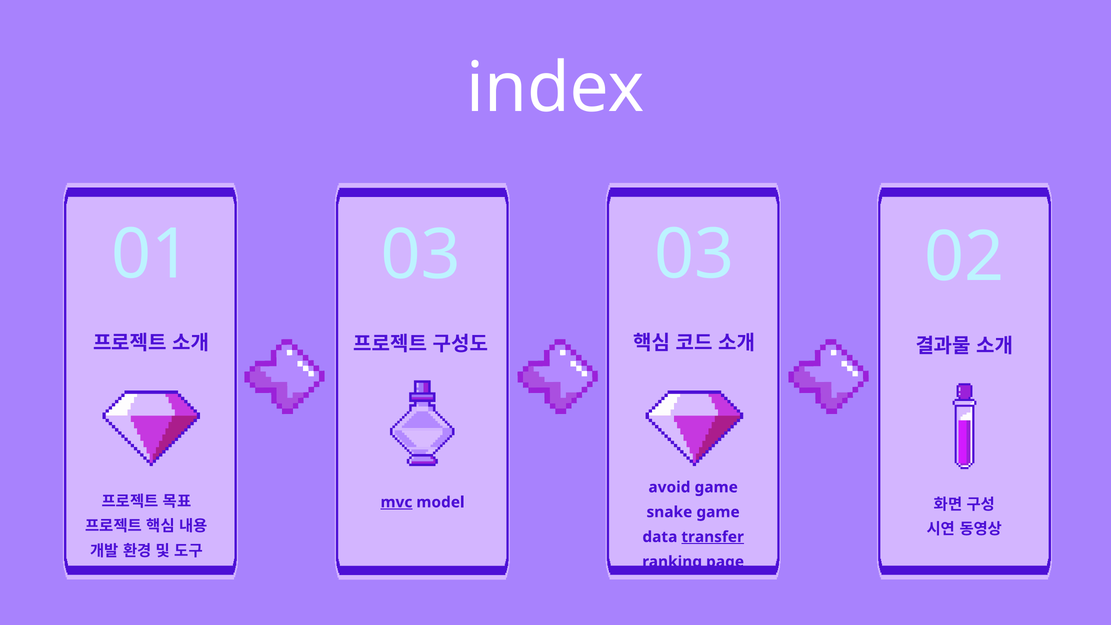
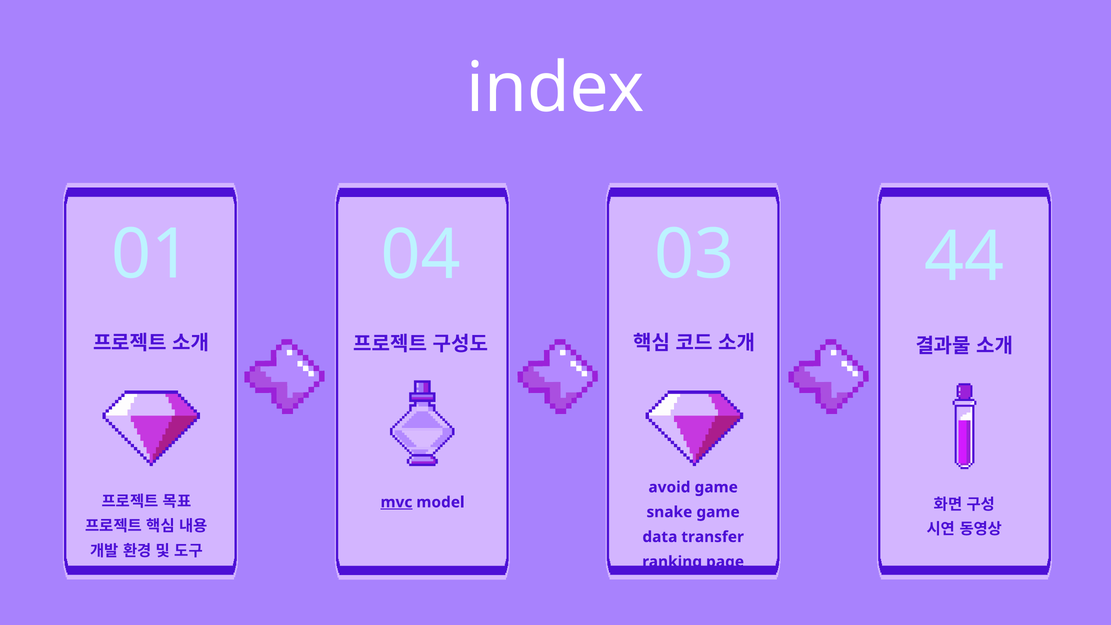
01 03: 03 -> 04 (421, 255)
02: 02 -> 44 (964, 257)
transfer underline: present -> none (713, 537)
